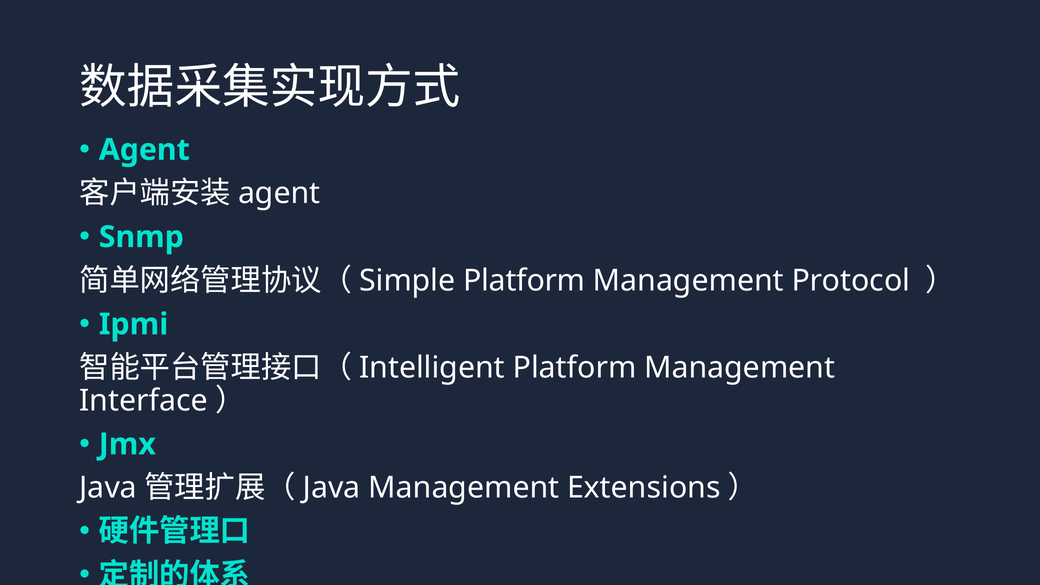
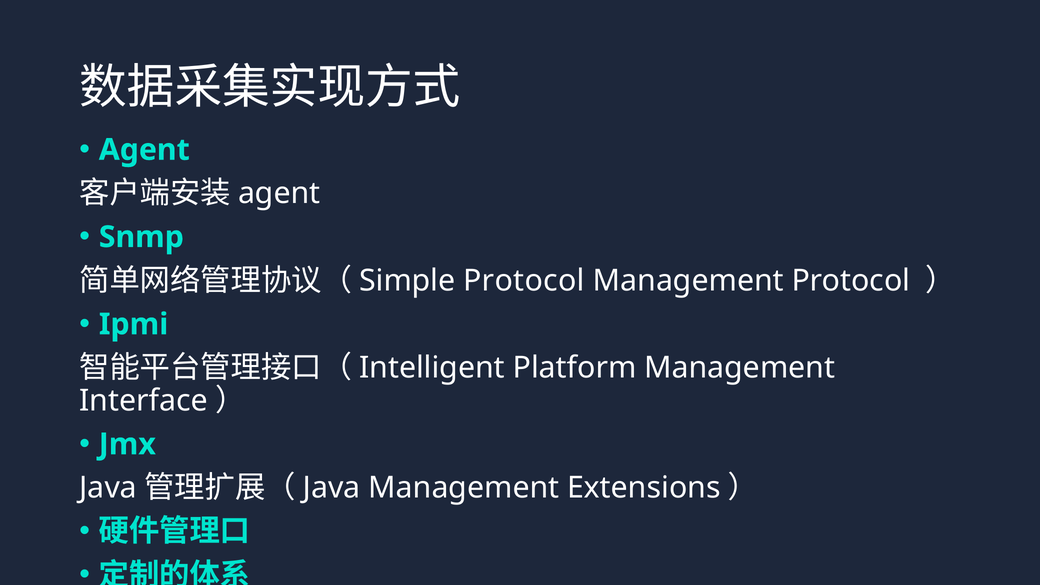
Platform: Platform -> Protocol (524, 281)
